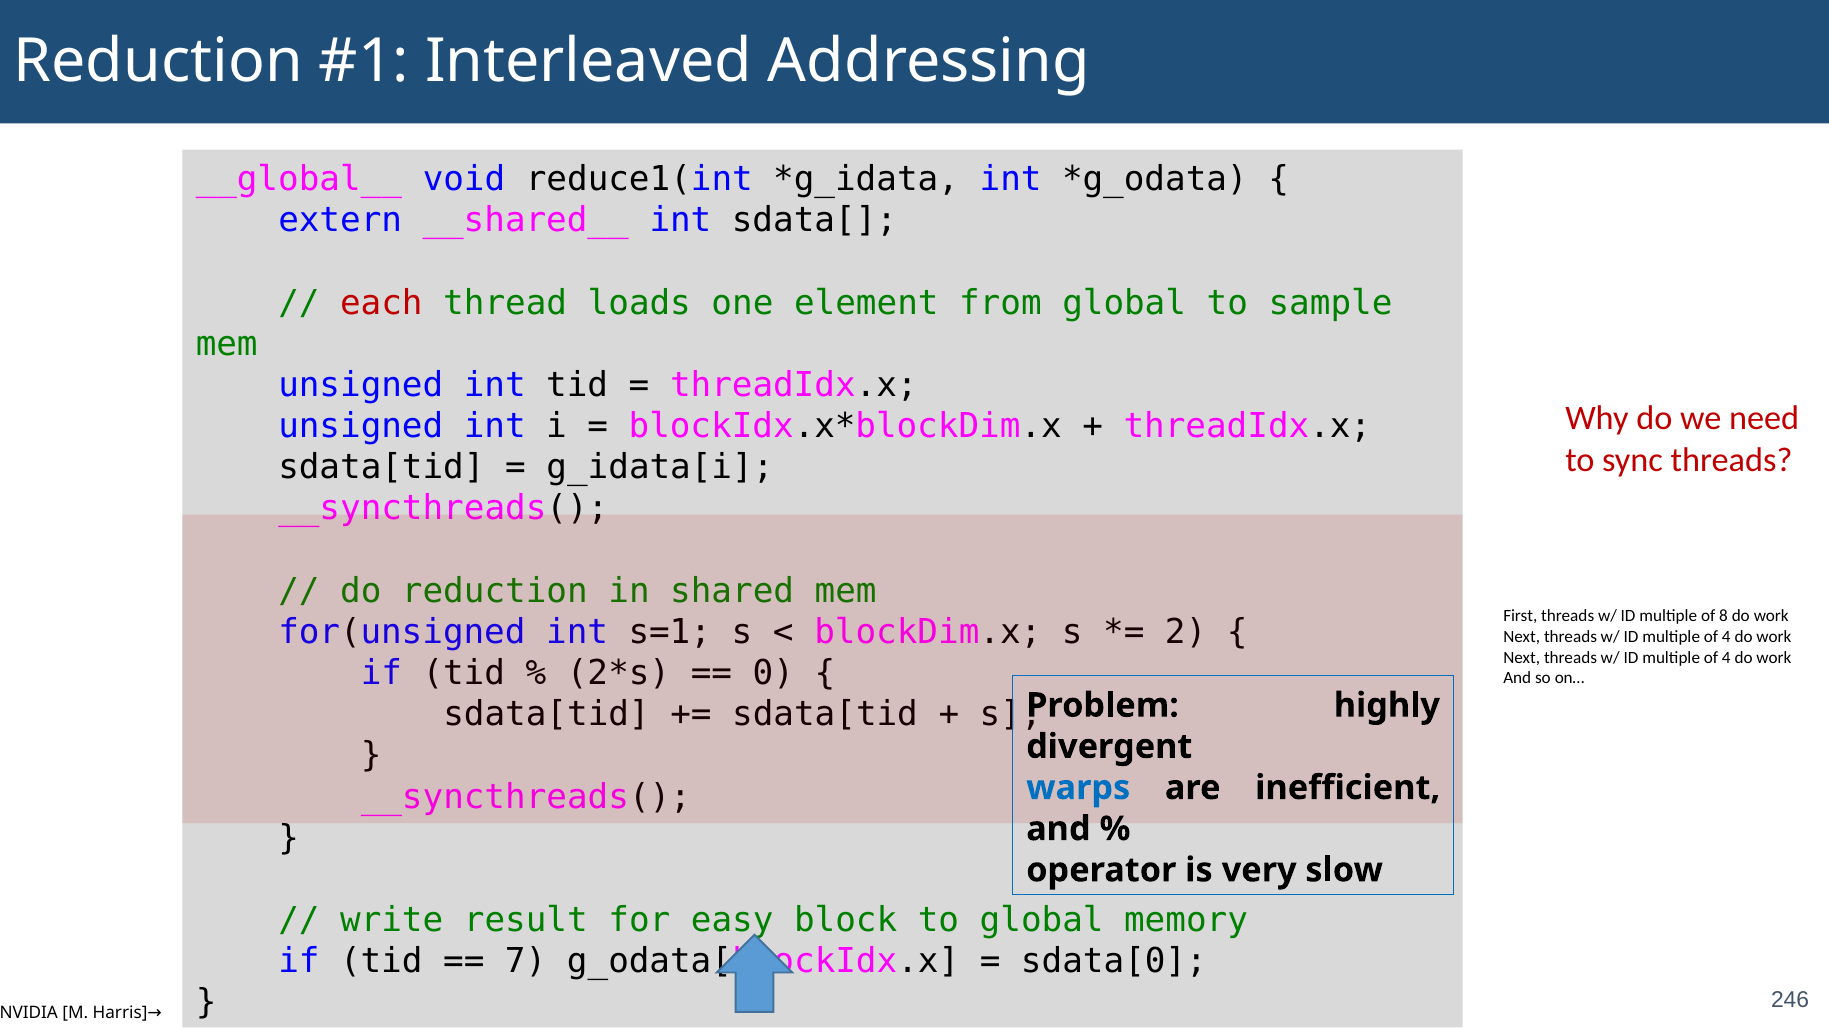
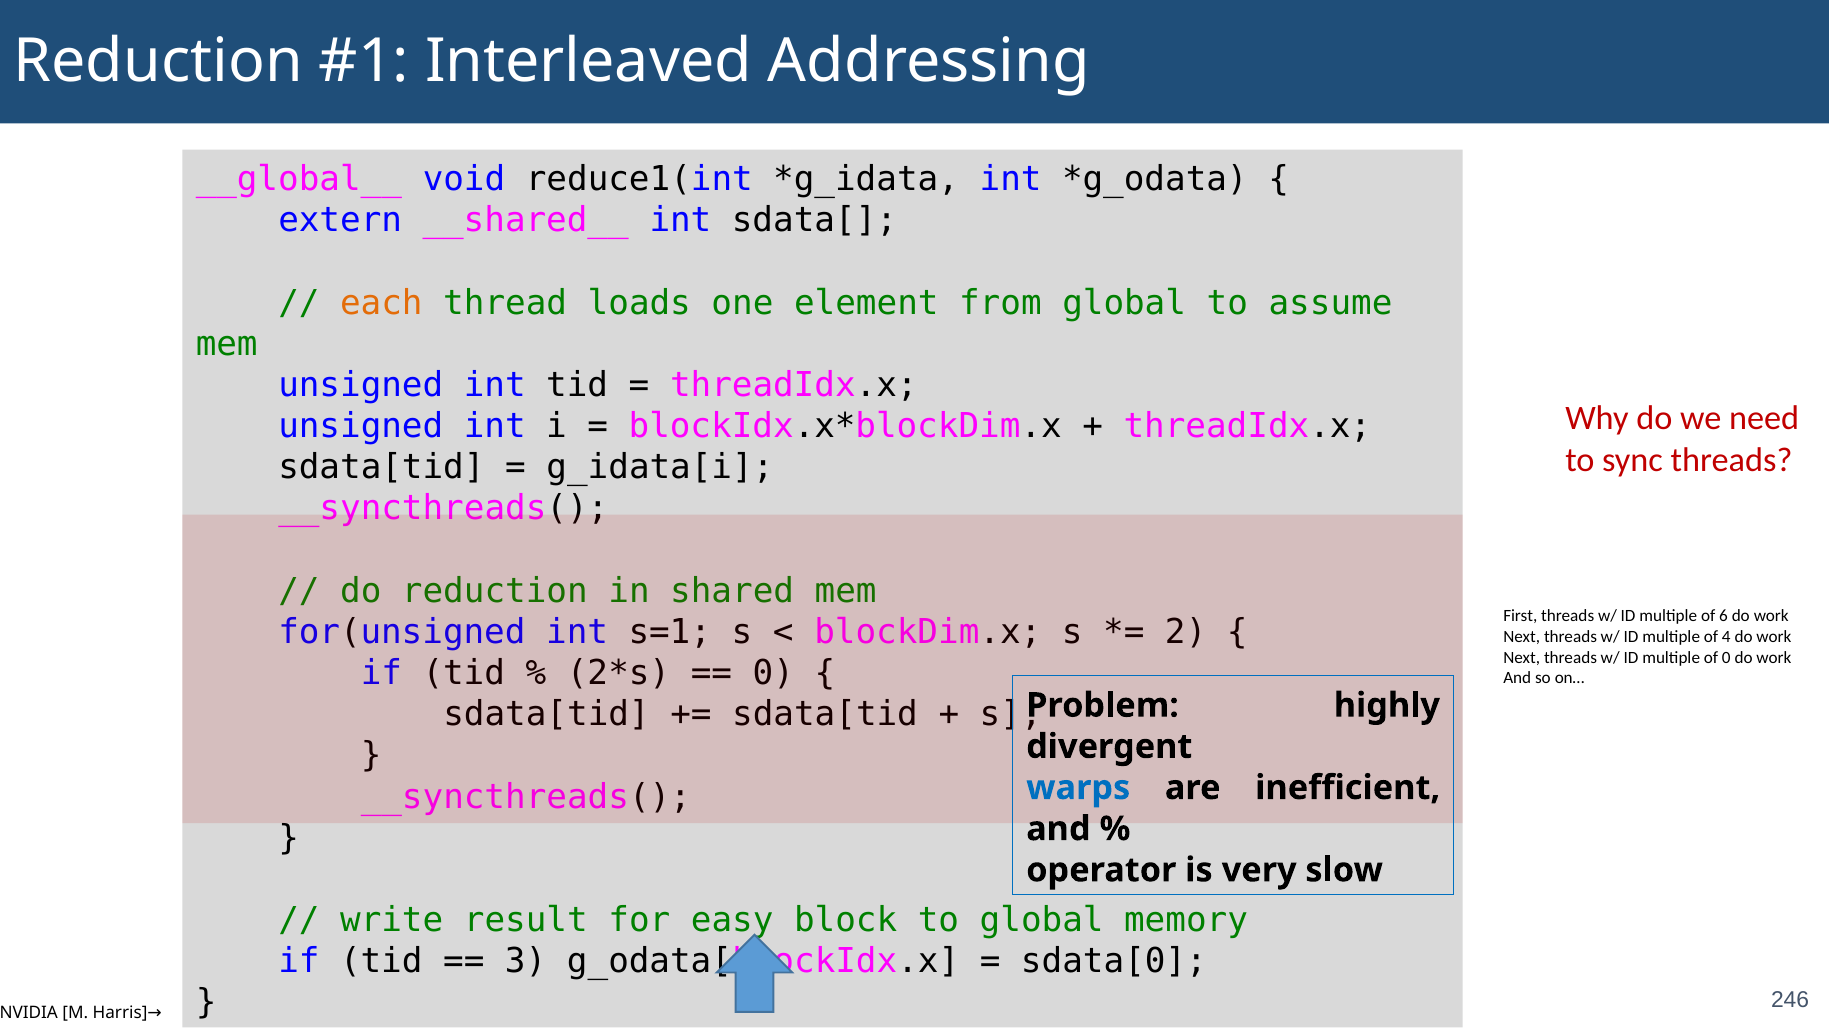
each colour: red -> orange (381, 303)
sample: sample -> assume (1331, 303)
8: 8 -> 6 (1724, 616)
4: 4 -> 0 (1726, 657)
7: 7 -> 3 (526, 961)
